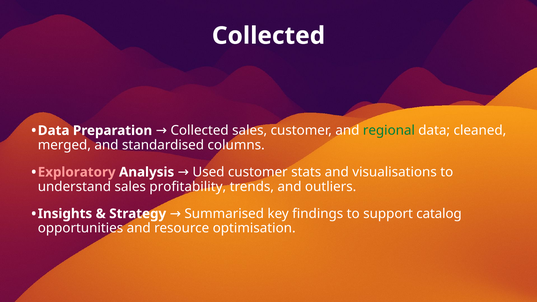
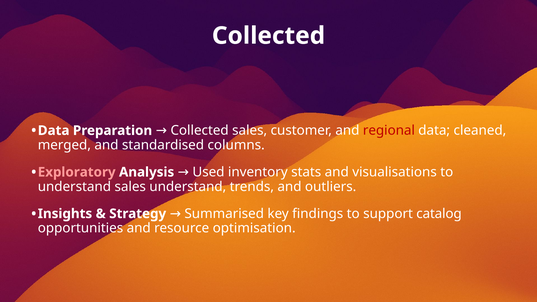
regional colour: green -> red (389, 131)
Used customer: customer -> inventory (258, 172)
sales profitability: profitability -> understand (188, 187)
